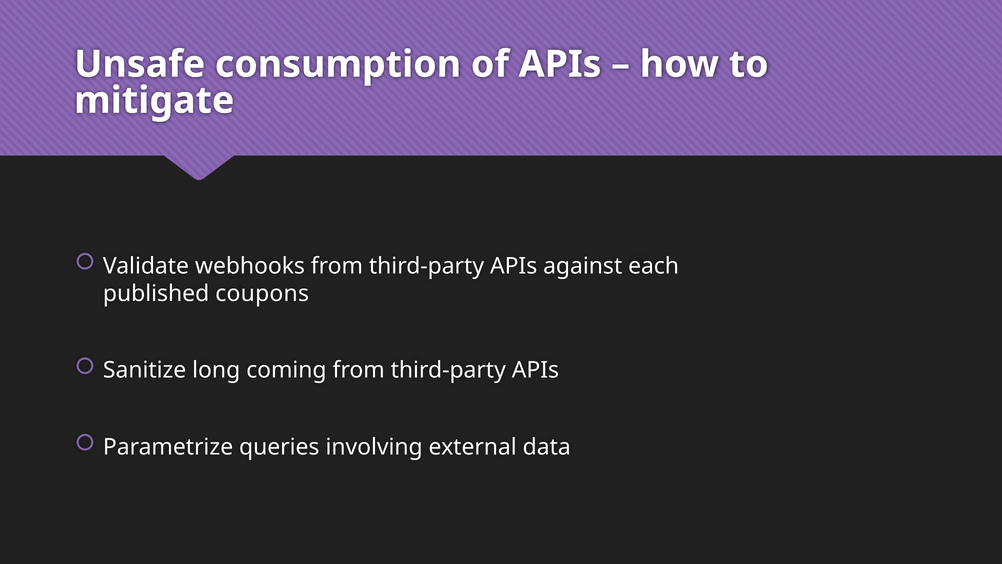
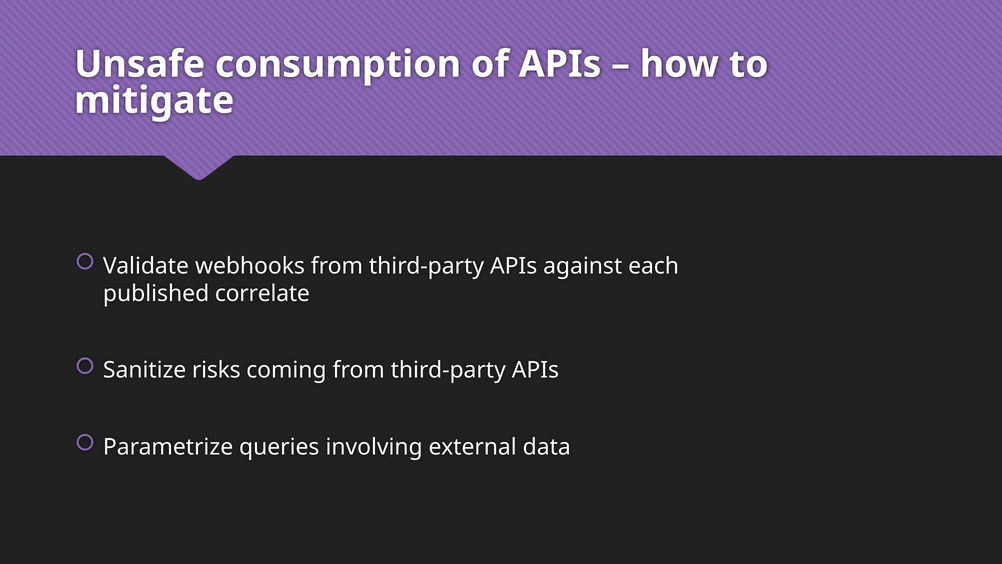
coupons: coupons -> correlate (262, 293)
long: long -> risks (216, 370)
